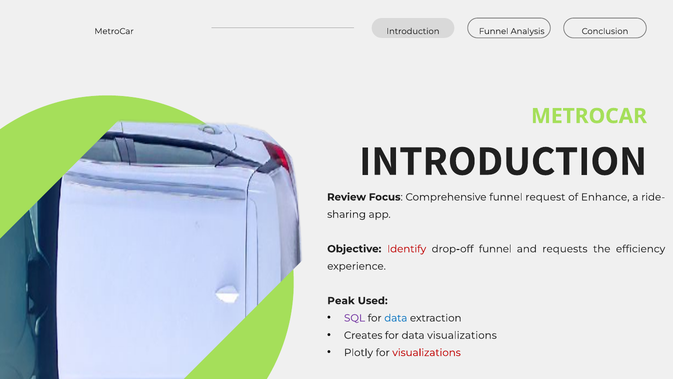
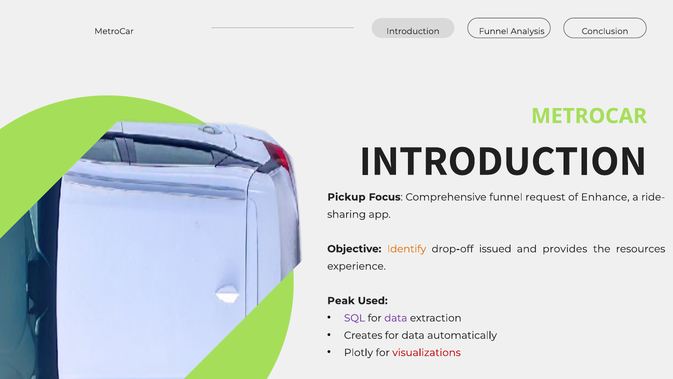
Review: Review -> Pickup (346, 197)
Identify colour: red -> orange (407, 249)
drop-off funnel: funnel -> issued (495, 249)
requests: requests -> provides (565, 249)
efficiency: efficiency -> resources (641, 249)
data colour: blue -> purple (396, 318)
data visualizations: visualizations -> automatically (462, 335)
